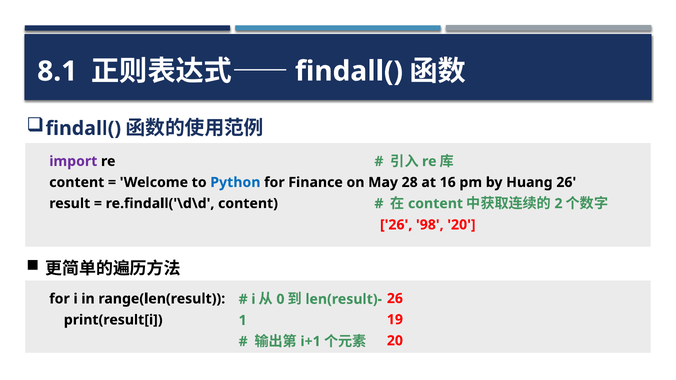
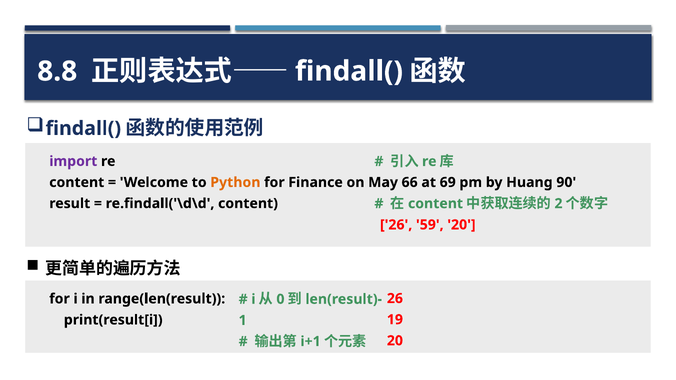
8.1: 8.1 -> 8.8 (57, 71)
Python colour: blue -> orange (235, 182)
28: 28 -> 66 (410, 182)
16: 16 -> 69 (448, 182)
Huang 26: 26 -> 90 (566, 182)
98: 98 -> 59 (430, 225)
